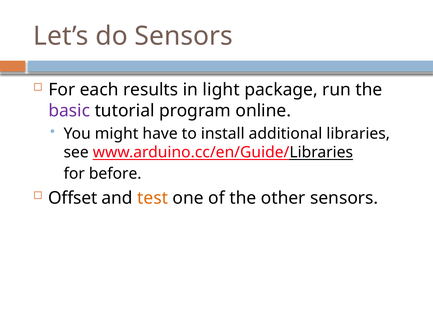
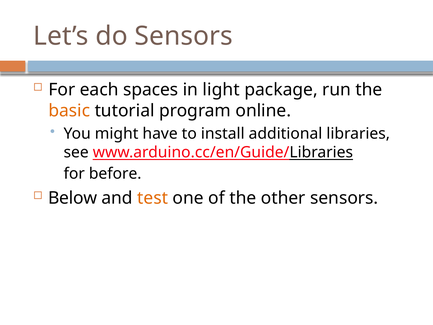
results: results -> spaces (151, 90)
basic colour: purple -> orange (69, 111)
Offset: Offset -> Below (73, 198)
